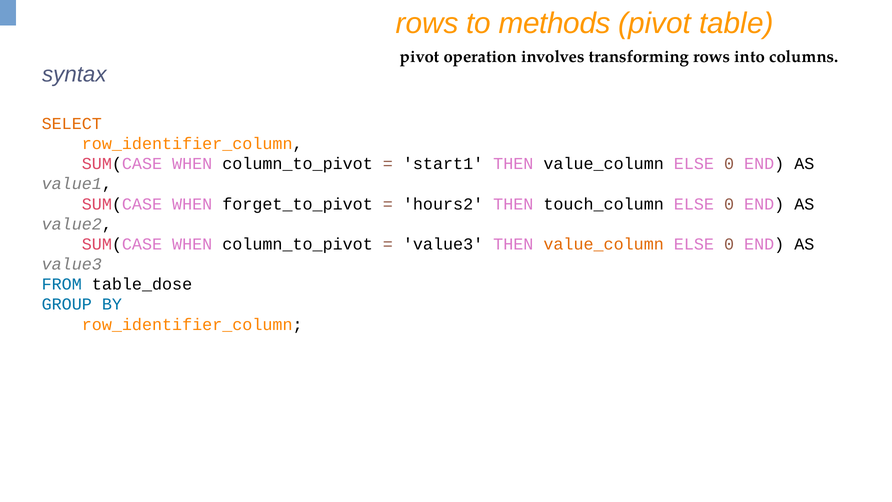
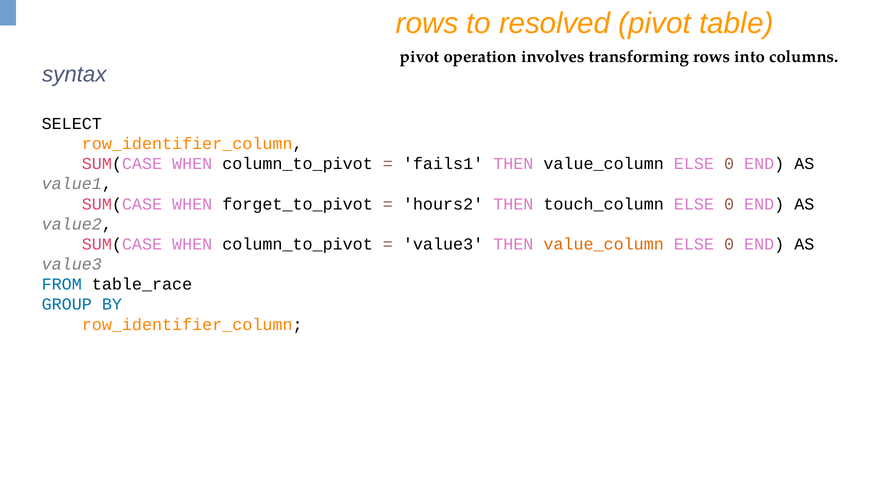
methods: methods -> resolved (555, 23)
SELECT colour: orange -> black (72, 124)
start1: start1 -> fails1 (443, 164)
table_dose: table_dose -> table_race (142, 284)
